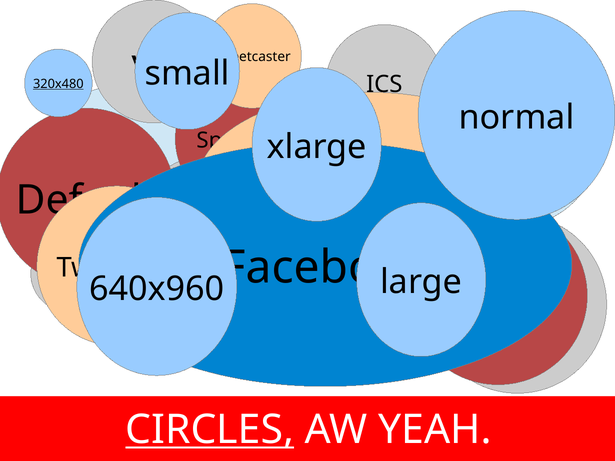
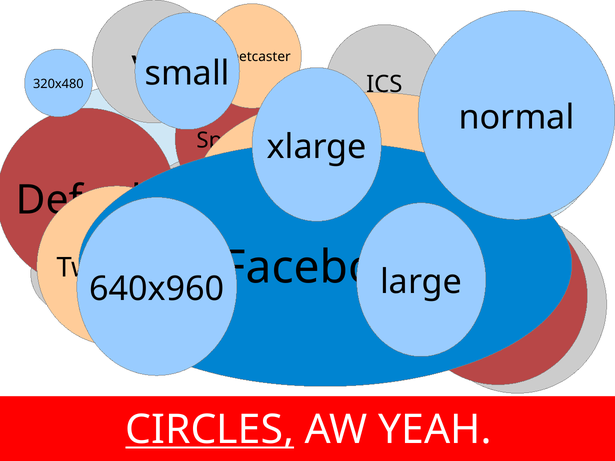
320x480 underline: present -> none (58, 84)
